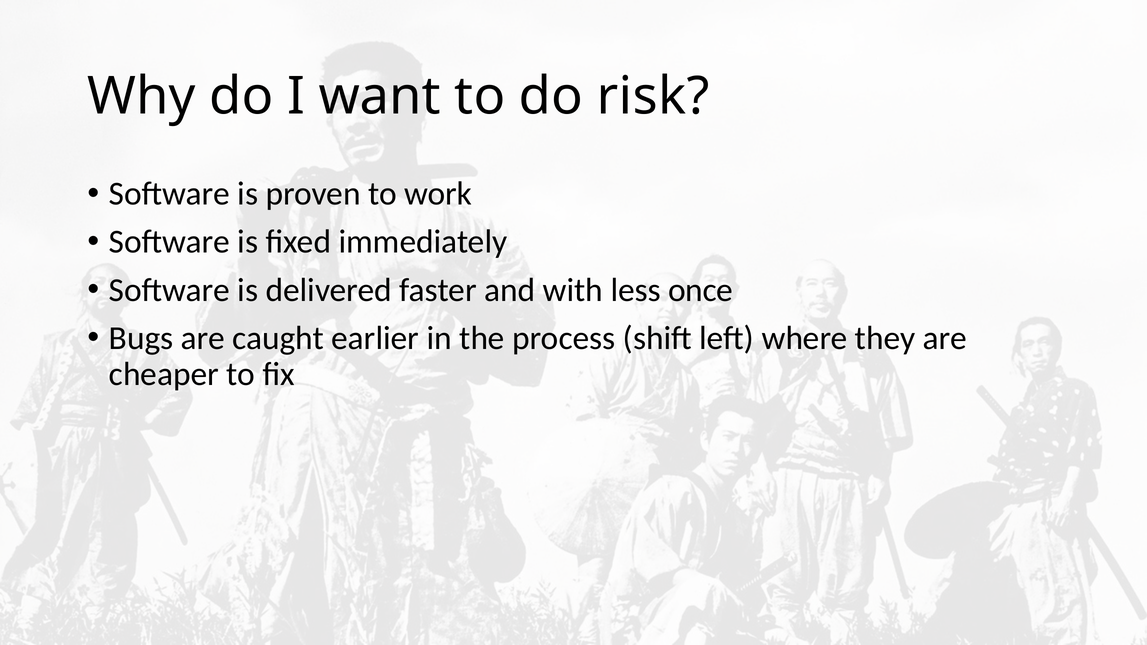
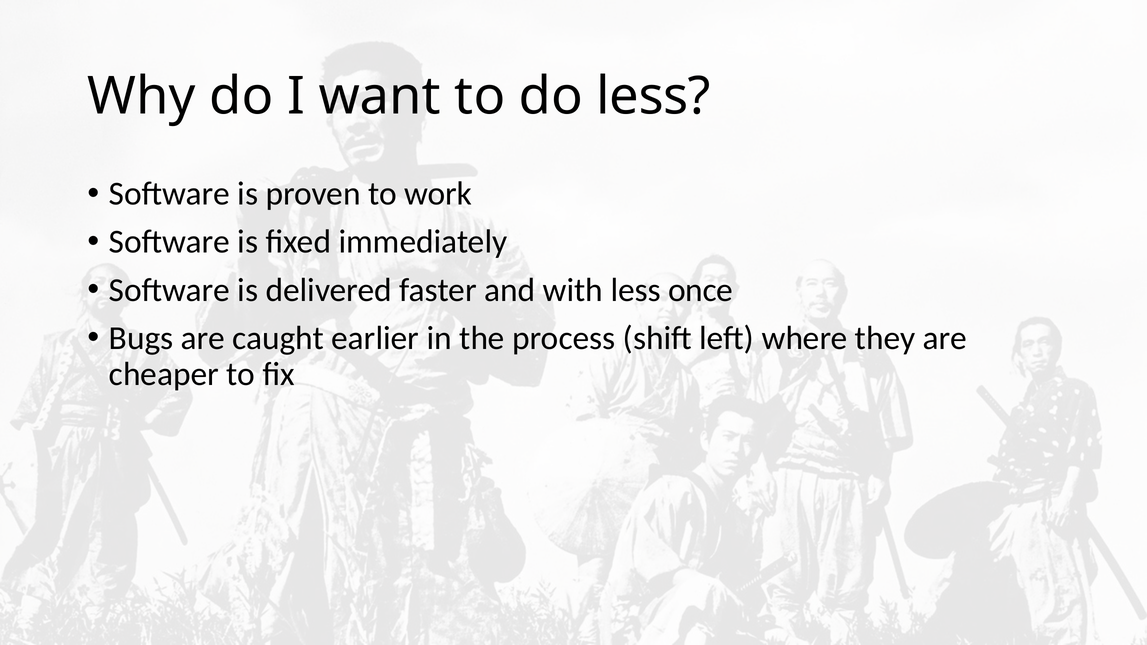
do risk: risk -> less (654, 96)
